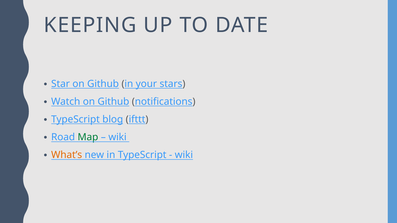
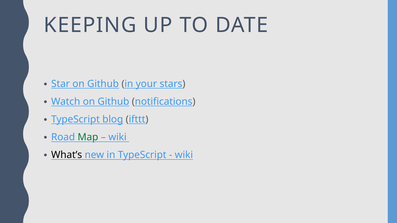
What’s colour: orange -> black (67, 155)
